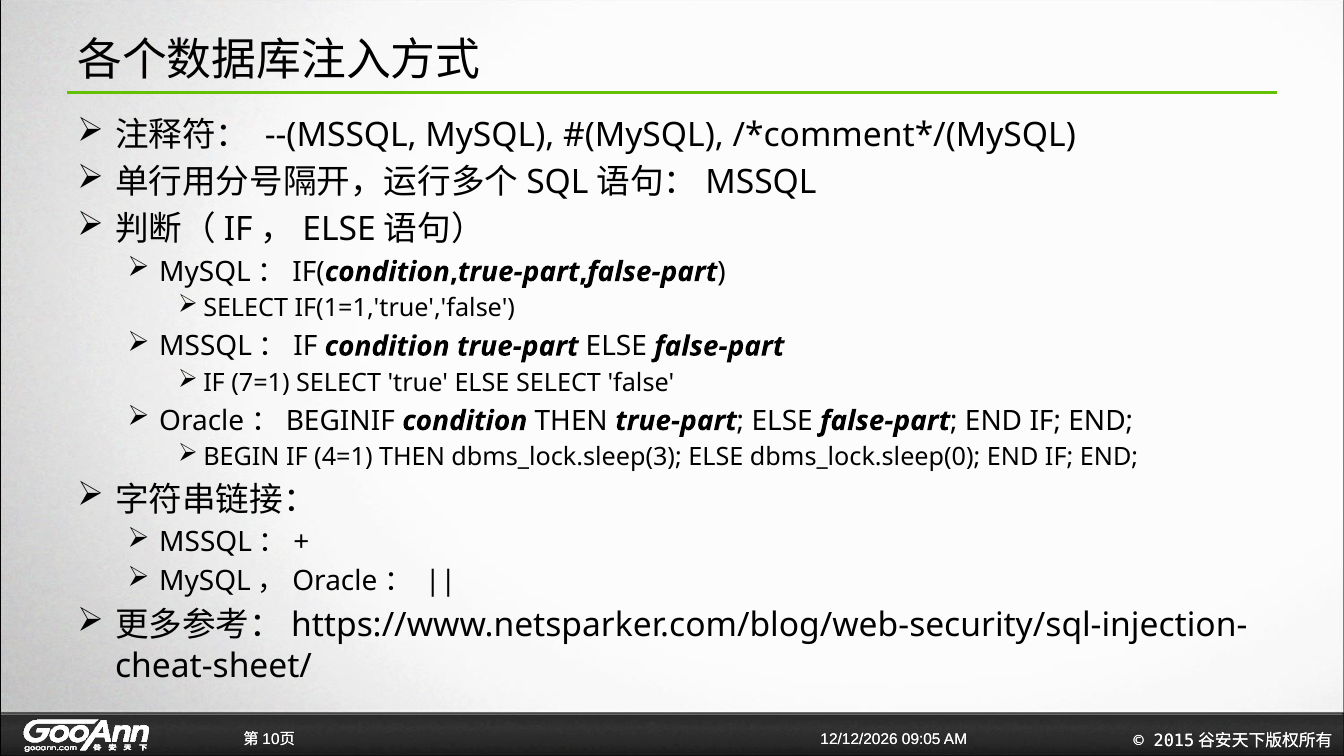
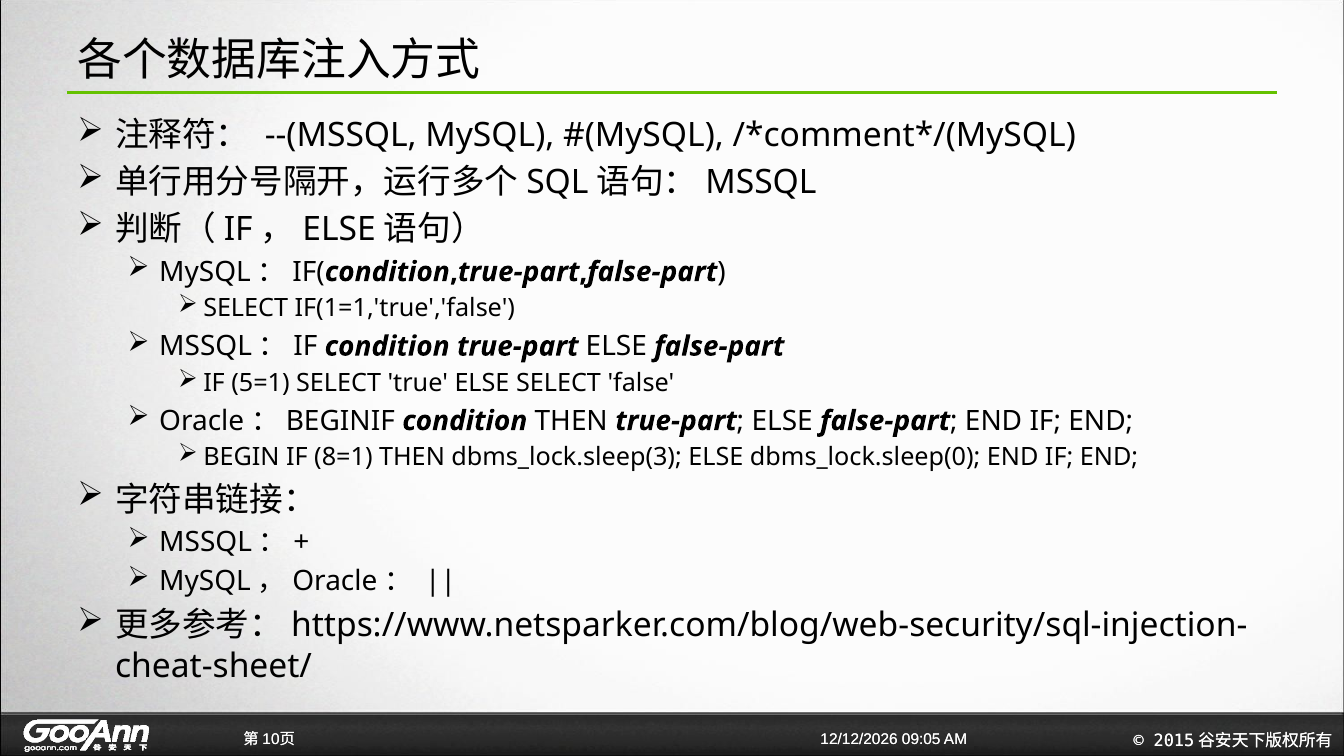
7=1: 7=1 -> 5=1 (261, 383)
4=1: 4=1 -> 8=1 (343, 458)
